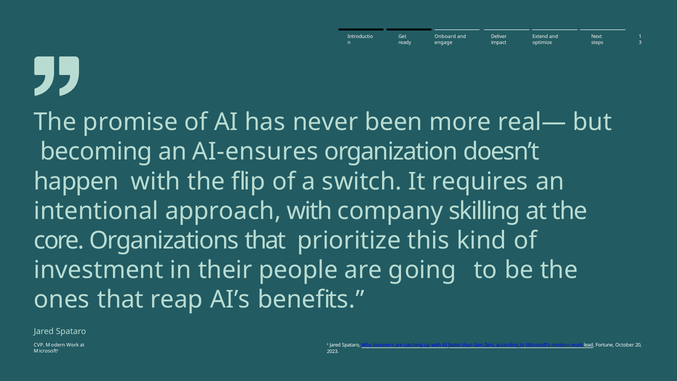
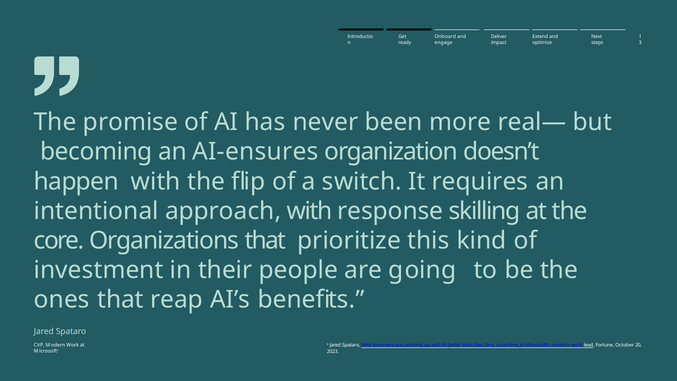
company: company -> response (390, 211)
